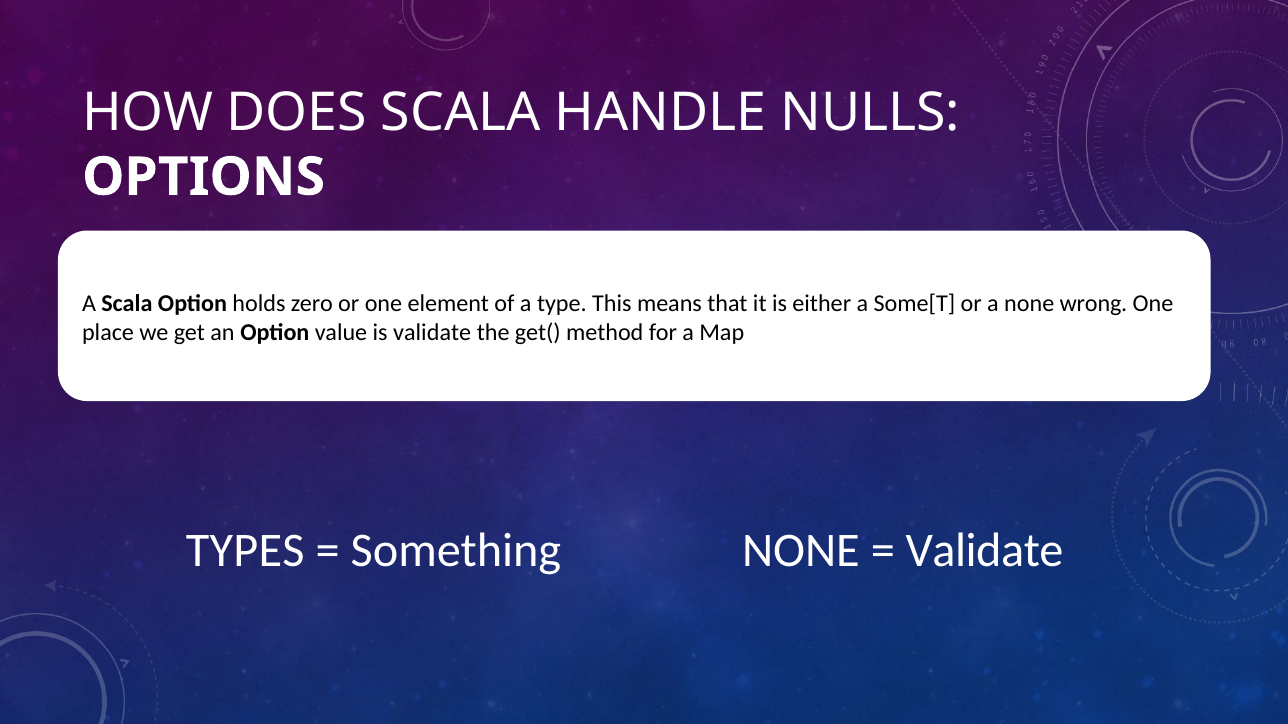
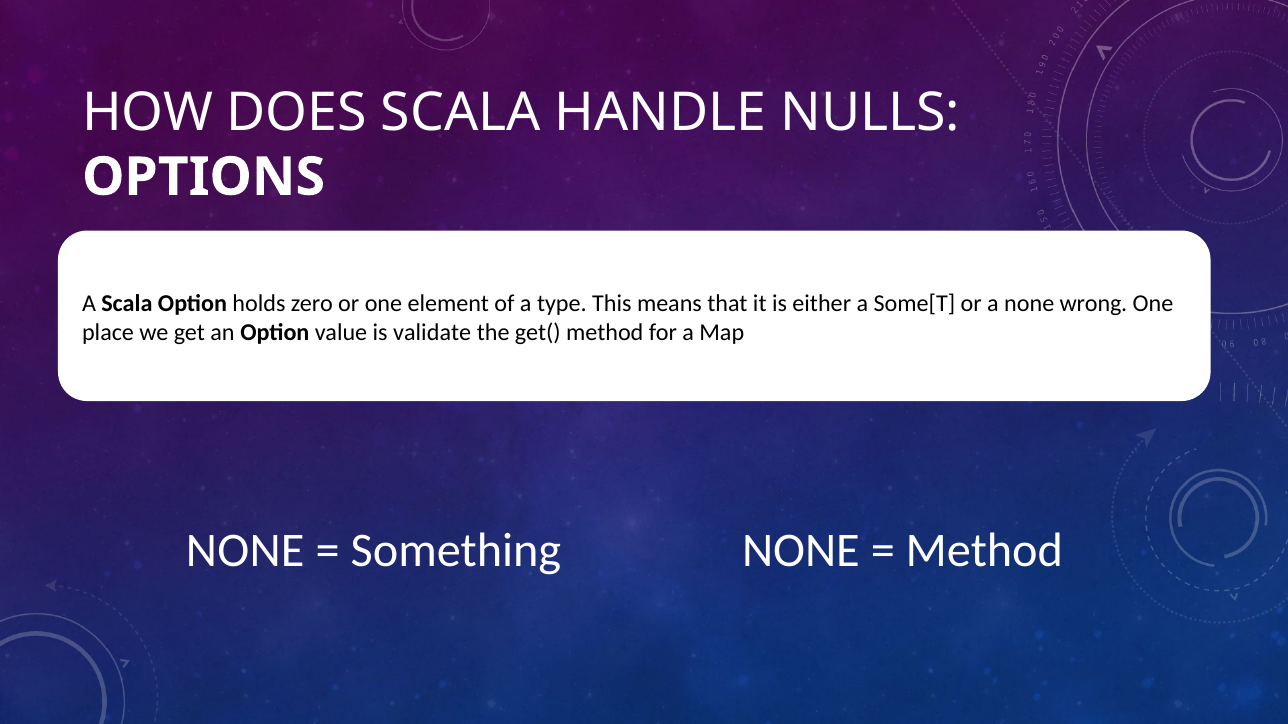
TYPES: TYPES -> NONE (245, 551)
Validate: Validate -> Method (984, 551)
